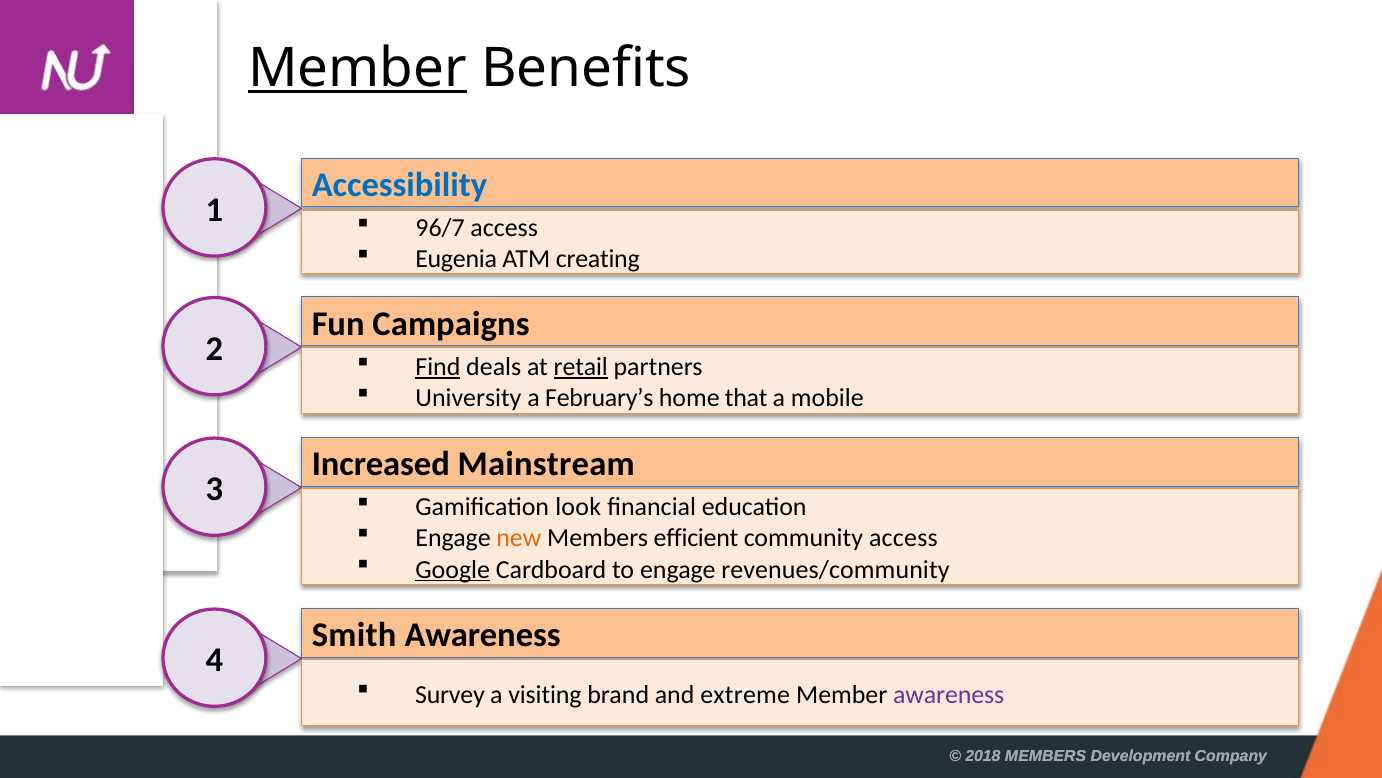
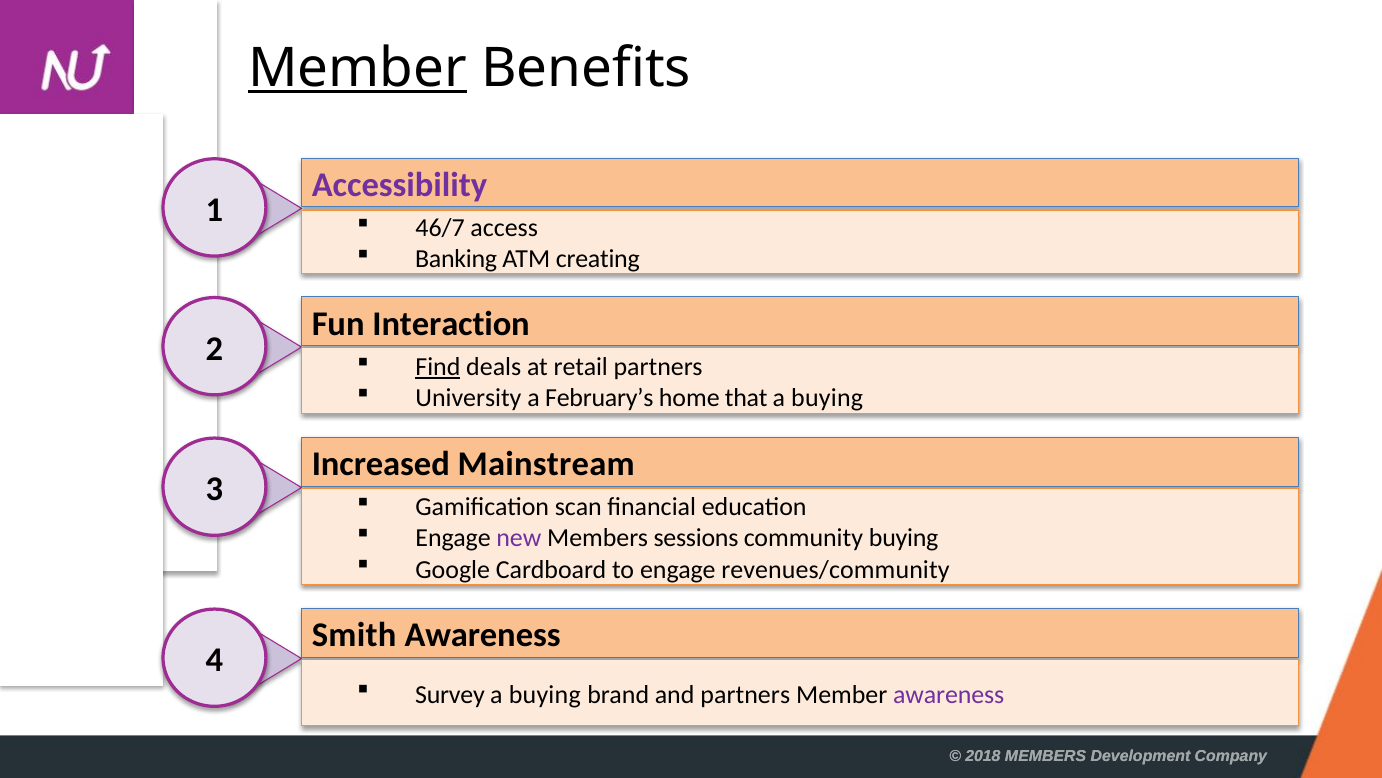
Accessibility colour: blue -> purple (399, 185)
96/7: 96/7 -> 46/7 (440, 228)
Eugenia: Eugenia -> Banking (456, 259)
Campaigns: Campaigns -> Interaction (451, 323)
retail underline: present -> none (581, 367)
mobile: mobile -> buying (827, 398)
look: look -> scan (578, 507)
new colour: orange -> purple (519, 538)
efficient: efficient -> sessions (696, 538)
community access: access -> buying (904, 538)
Google underline: present -> none (453, 569)
visiting: visiting -> buying (545, 694)
and extreme: extreme -> partners (745, 694)
